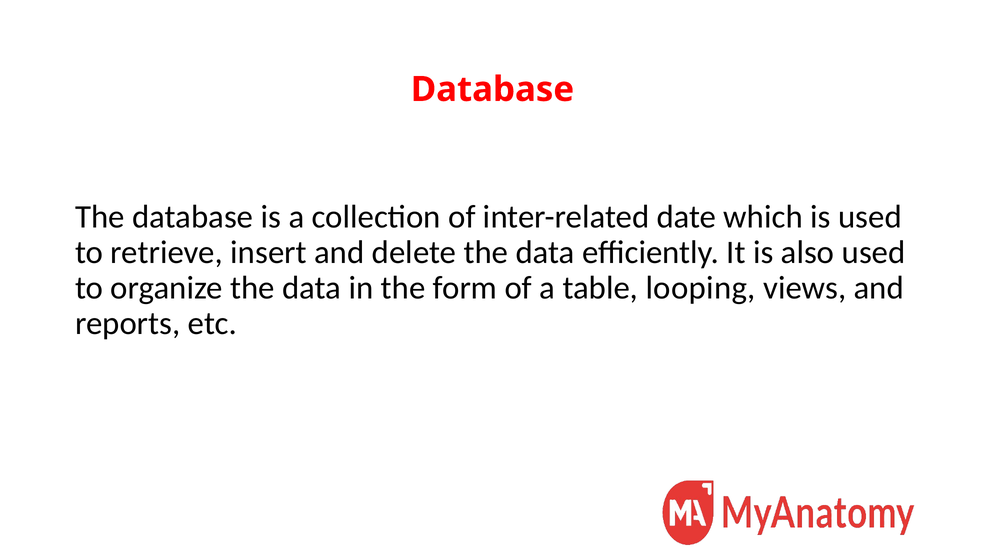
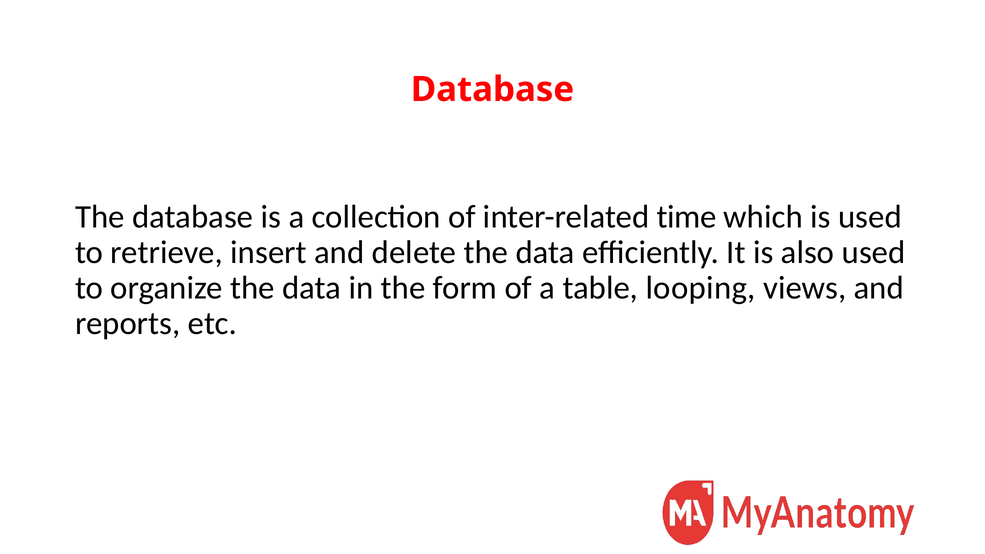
date: date -> time (687, 217)
